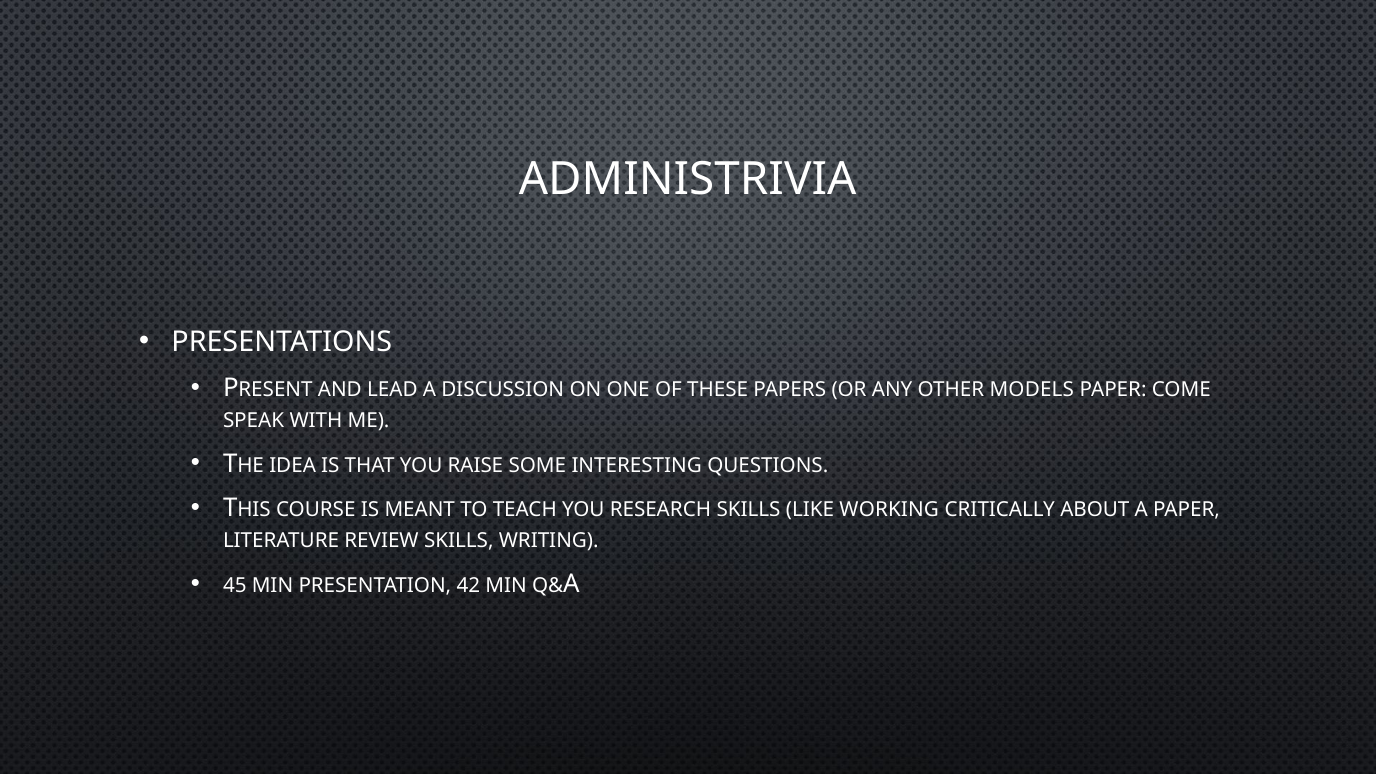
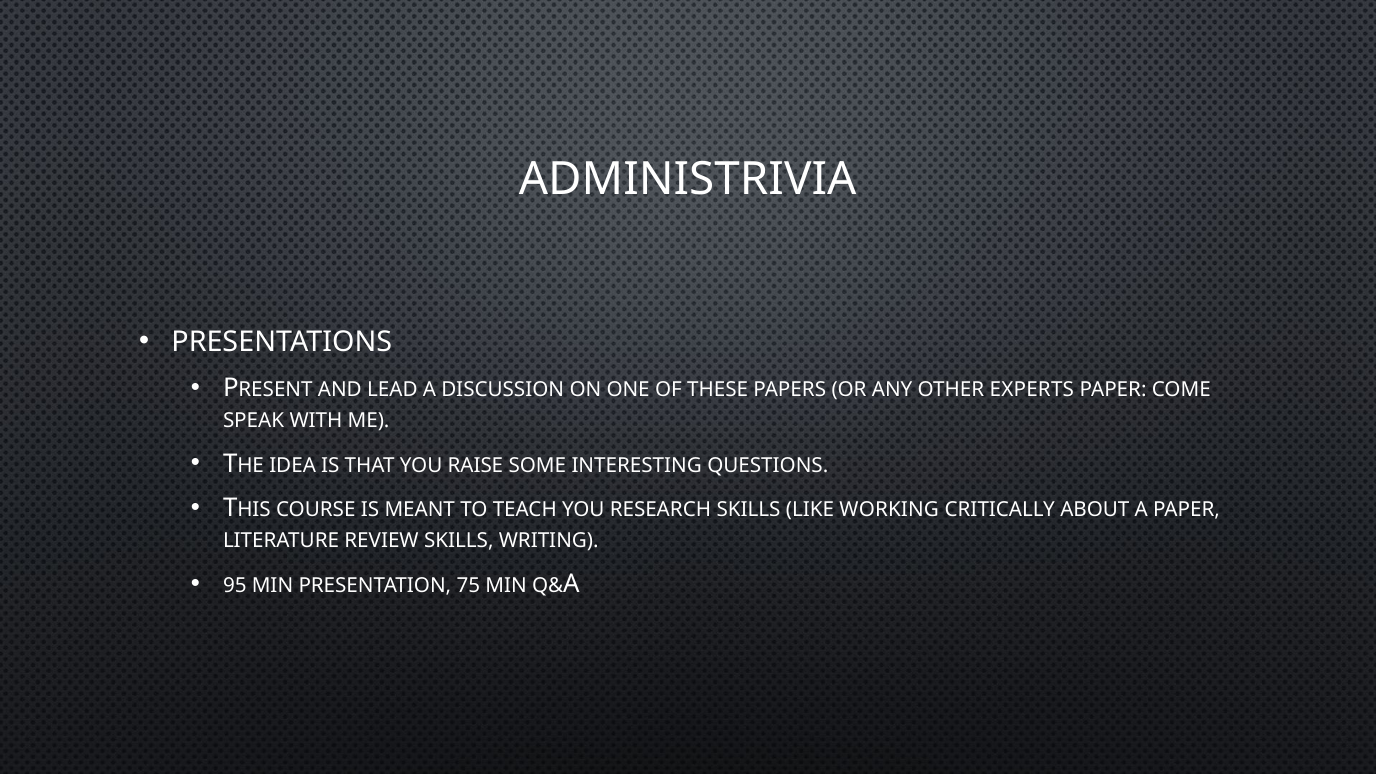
MODELS: MODELS -> EXPERTS (1032, 390)
45: 45 -> 95 (235, 586)
42: 42 -> 75 (468, 586)
